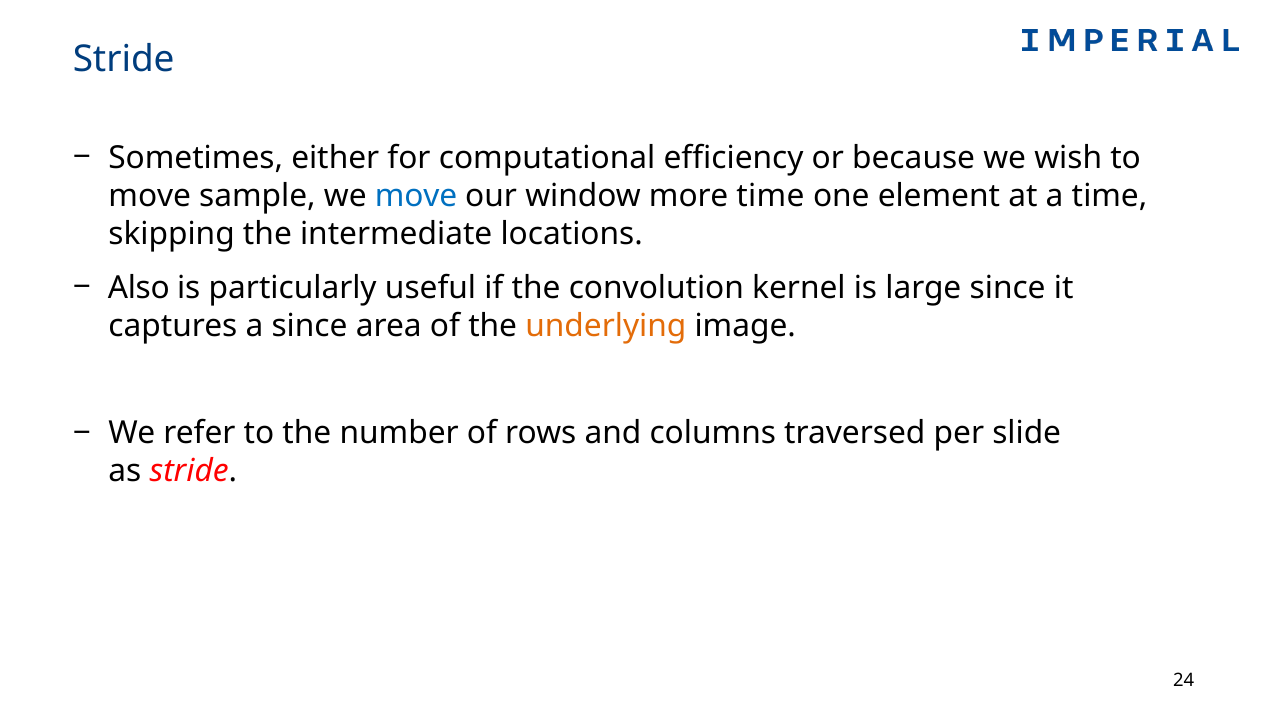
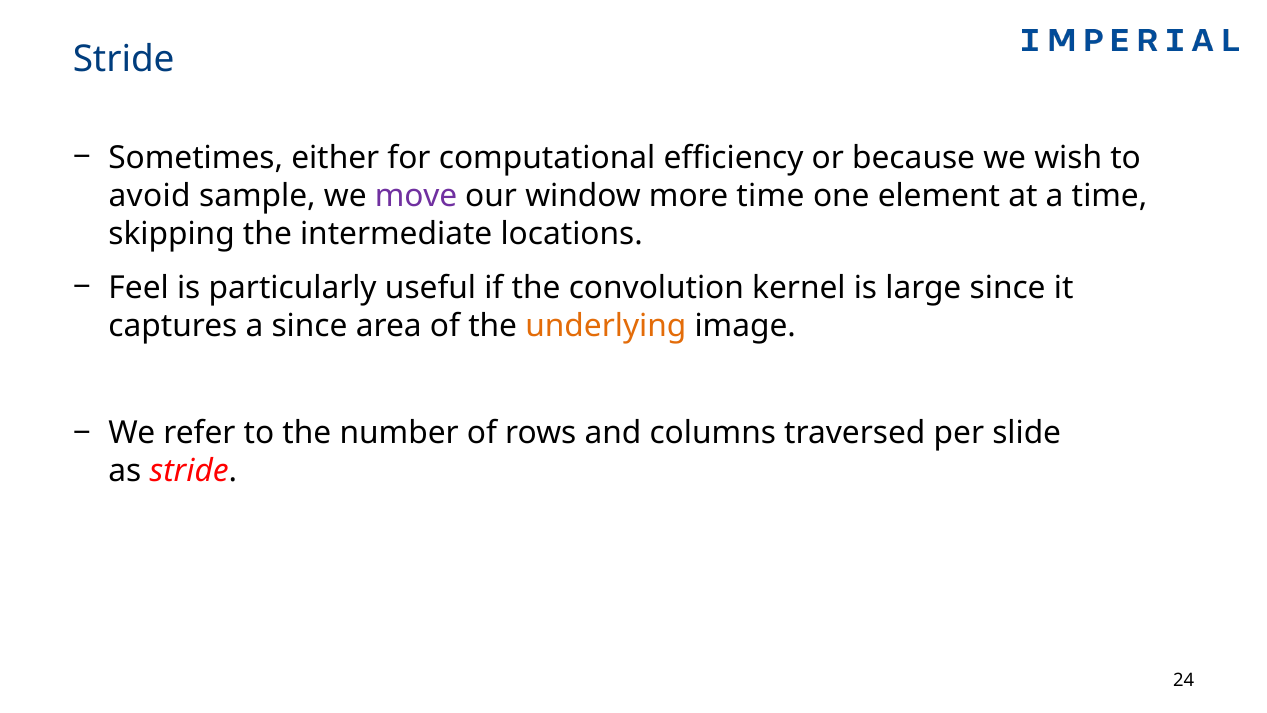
move: move -> avoid (150, 196)
move colour: blue -> purple (416, 196)
Also: Also -> Feel (139, 288)
